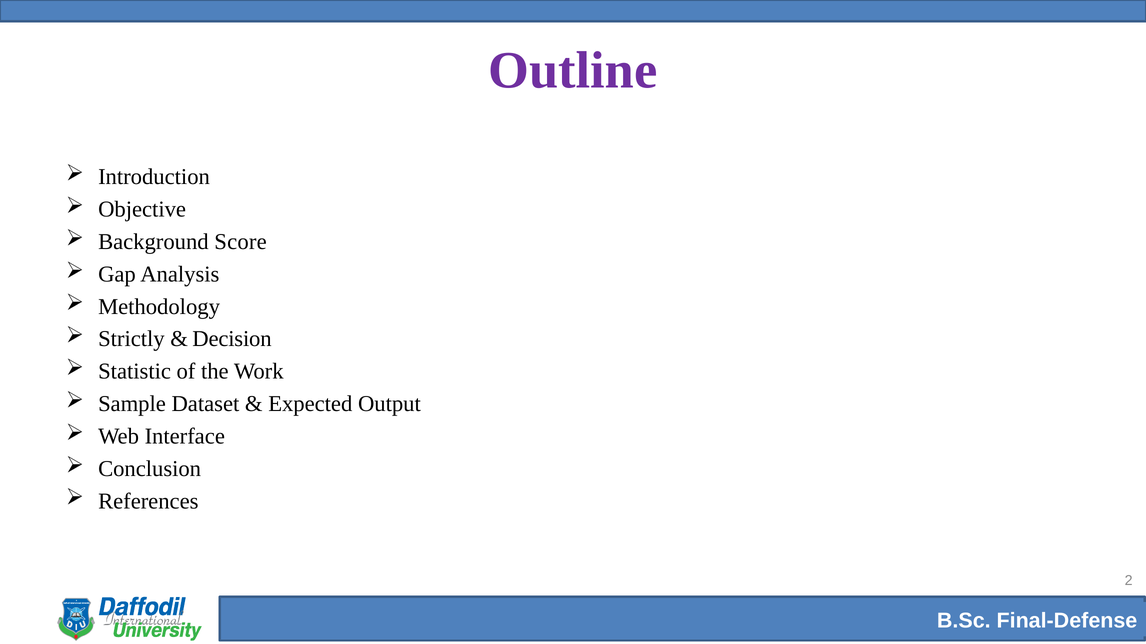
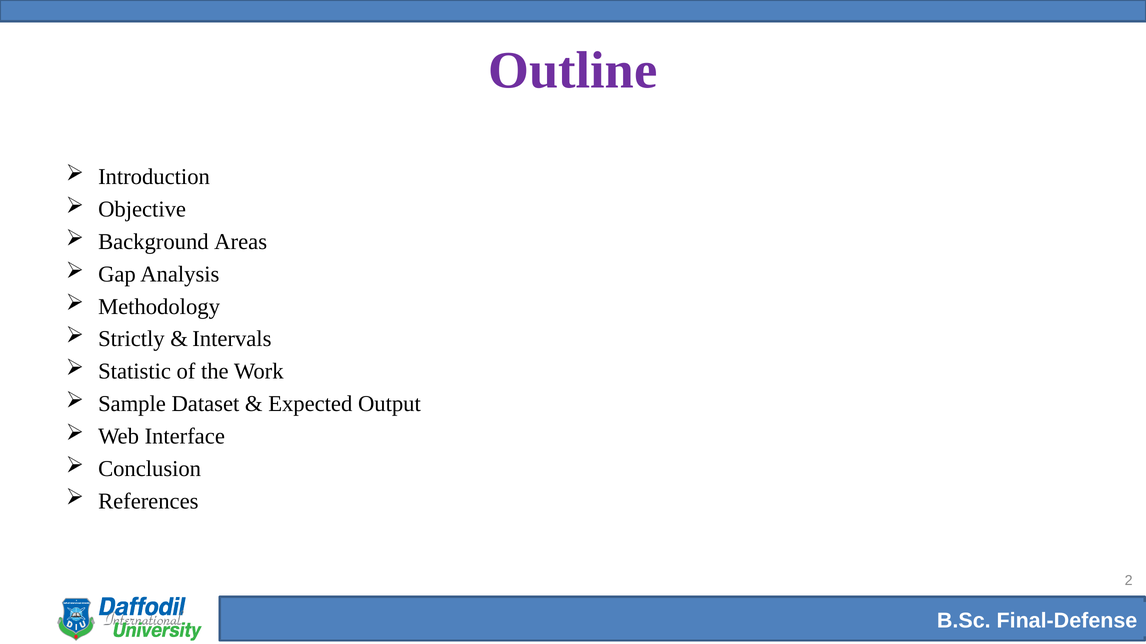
Score: Score -> Areas (241, 242)
Decision: Decision -> Intervals (232, 339)
